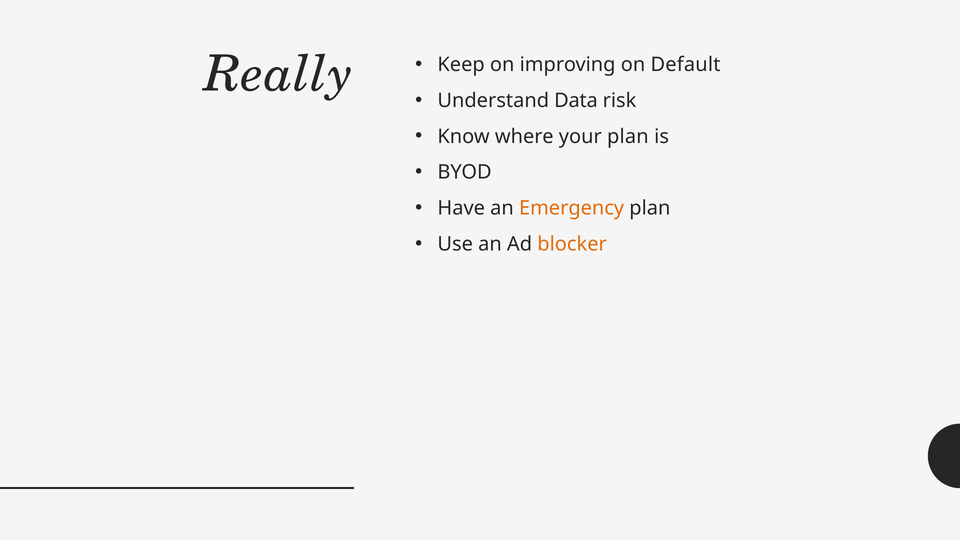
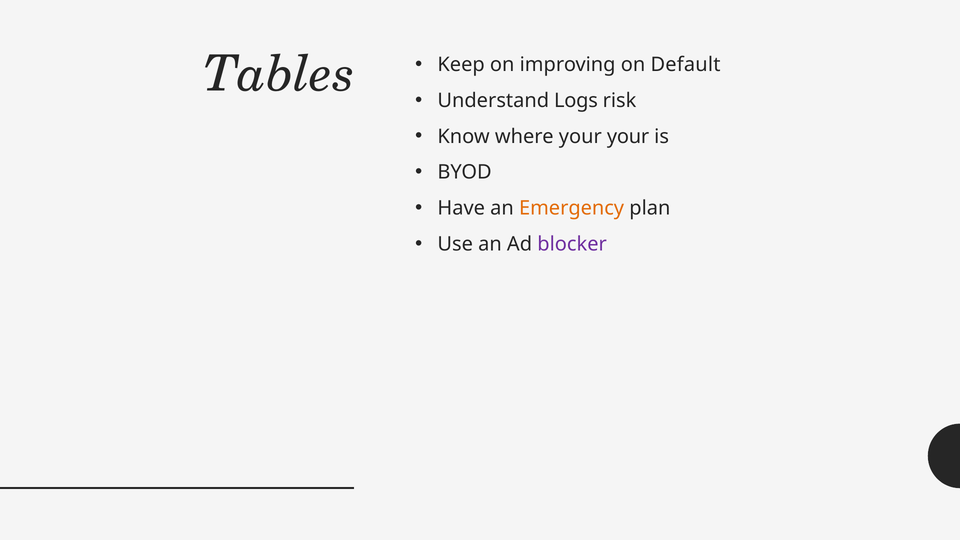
Really: Really -> Tables (279, 74)
Data: Data -> Logs (576, 101)
your plan: plan -> your (628, 136)
blocker colour: orange -> purple (572, 244)
